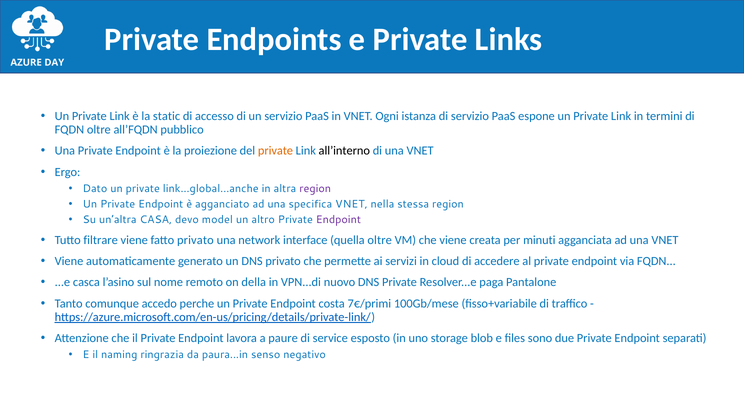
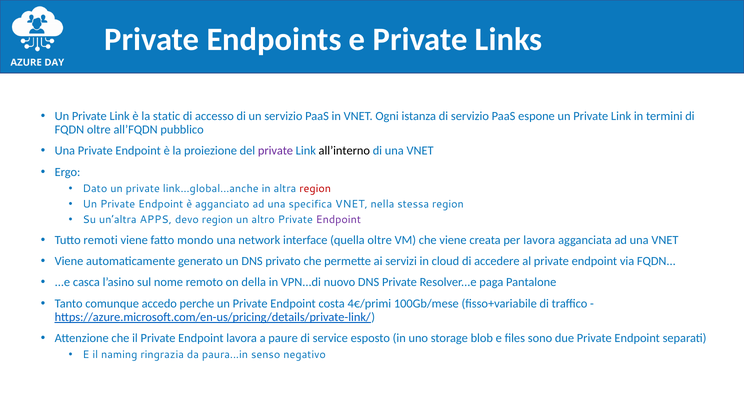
private colour: orange -> purple (275, 151)
region colour: purple -> red (315, 188)
CASA: CASA -> APPS (156, 219)
devo model: model -> region (217, 219)
filtrare: filtrare -> remoti (101, 240)
fatto privato: privato -> mondo (195, 240)
per minuti: minuti -> lavora (539, 240)
7€/primi: 7€/primi -> 4€/primi (369, 303)
